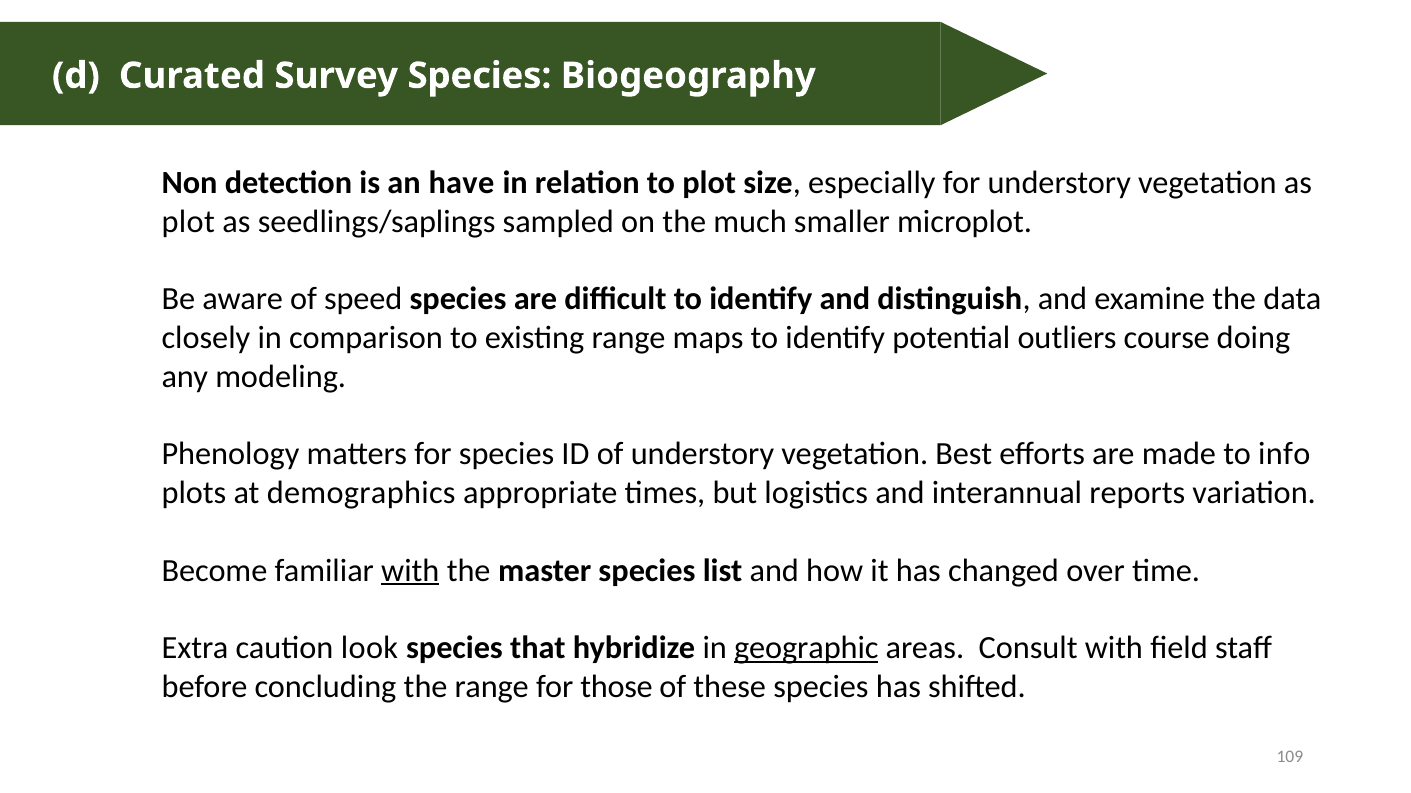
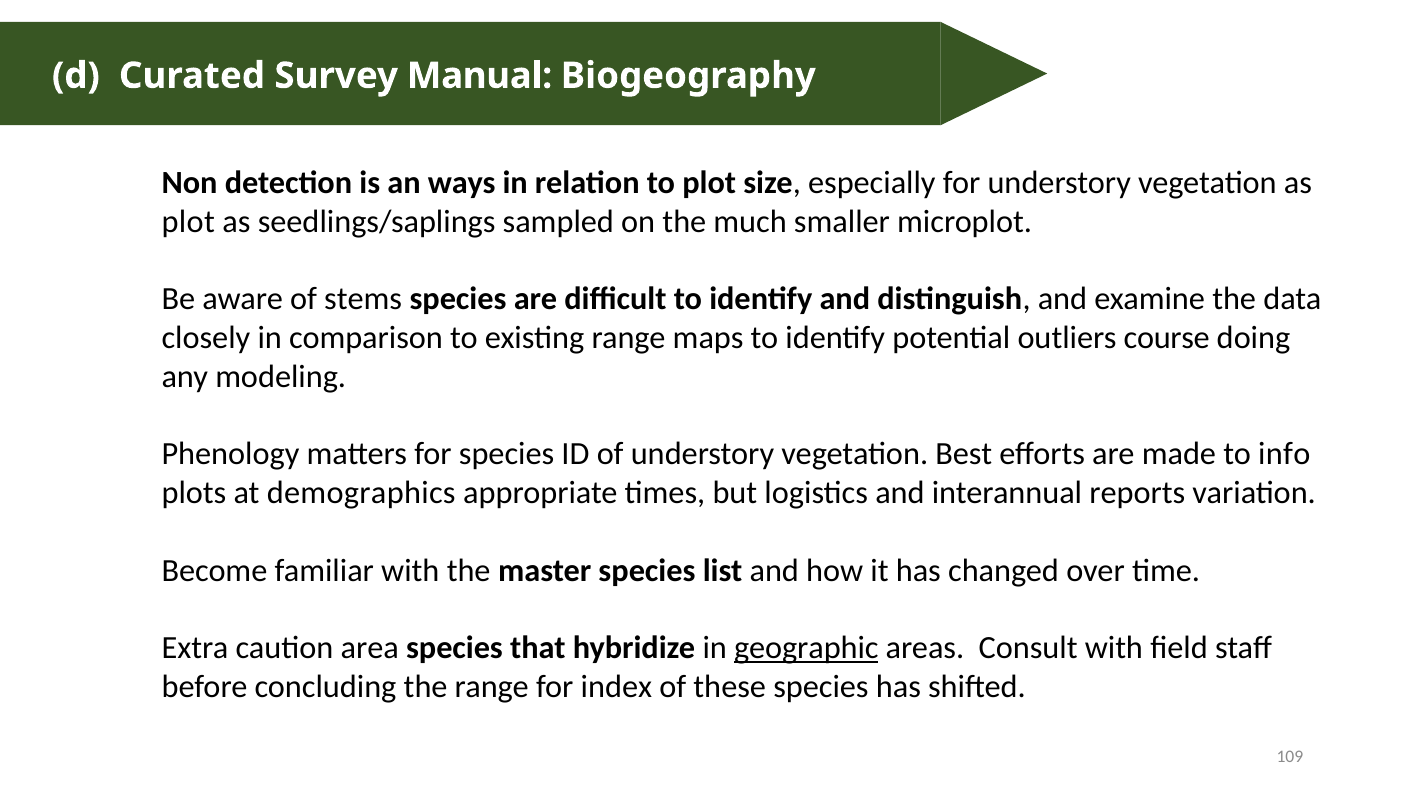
Survey Species: Species -> Manual (480, 76)
have: have -> ways (462, 183)
speed: speed -> stems (363, 299)
with underline: present -> none (410, 571)
look: look -> area (370, 648)
those: those -> index (616, 687)
